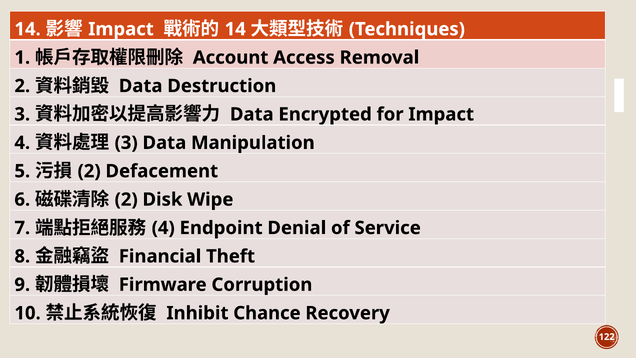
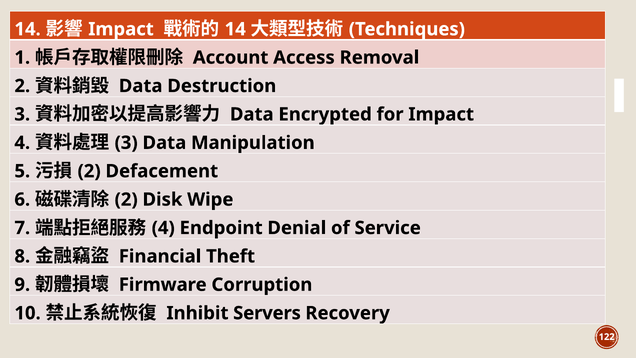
Chance: Chance -> Servers (267, 313)
